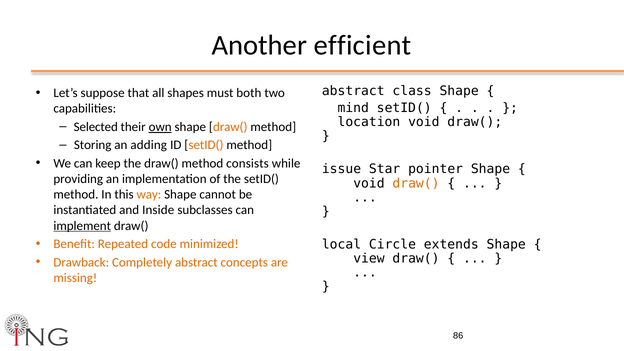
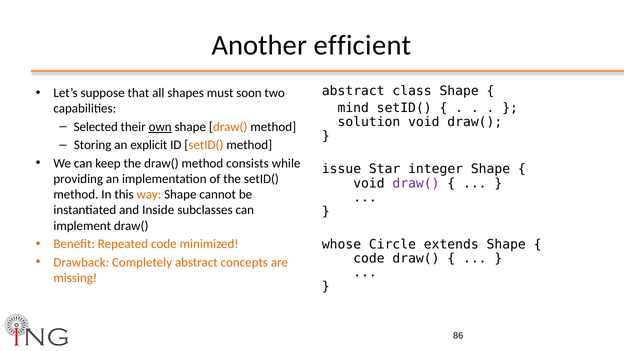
both: both -> soon (249, 93)
location: location -> solution (369, 122)
adding: adding -> explicit (149, 145)
pointer: pointer -> integer (436, 169)
draw( colour: orange -> purple (416, 183)
implement underline: present -> none (82, 226)
local: local -> whose (341, 245)
view: view -> code (369, 259)
